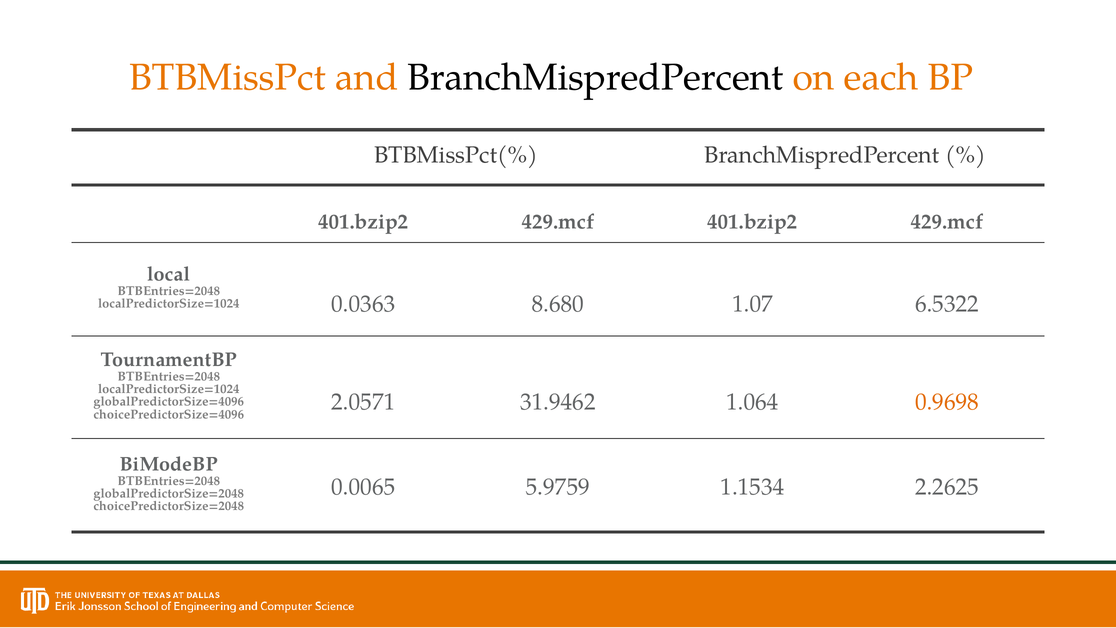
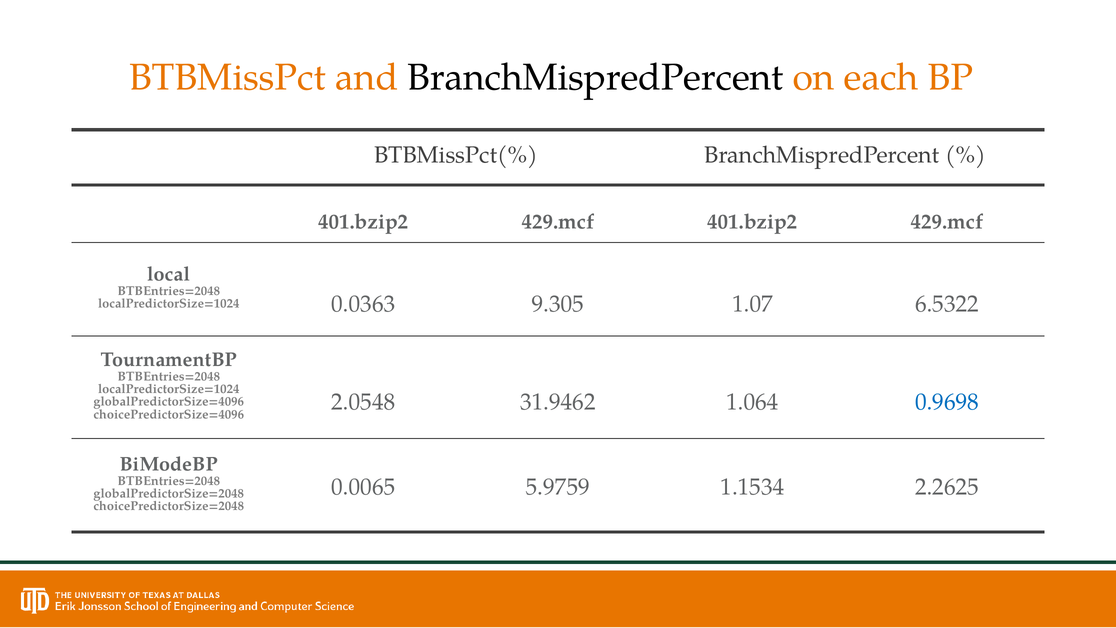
8.680: 8.680 -> 9.305 (558, 304)
2.0571: 2.0571 -> 2.0548 (363, 402)
0.9698 colour: orange -> blue (947, 402)
